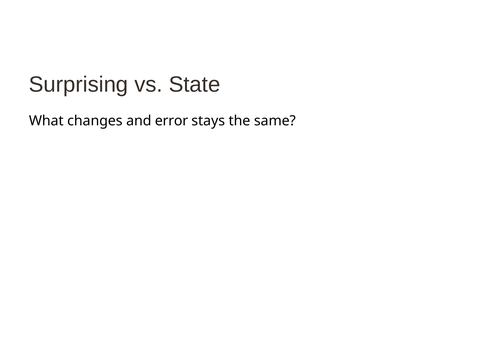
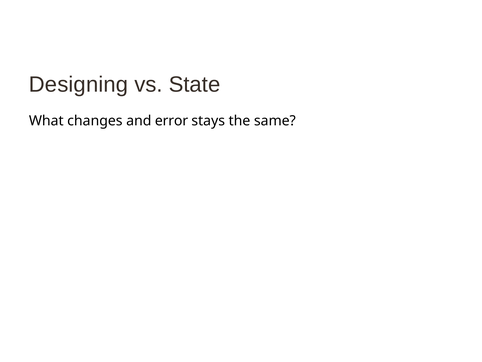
Surprising: Surprising -> Designing (79, 84)
